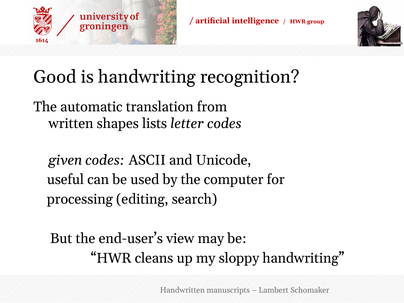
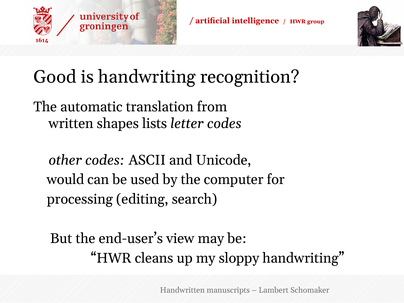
given: given -> other (65, 160)
useful: useful -> would (65, 180)
